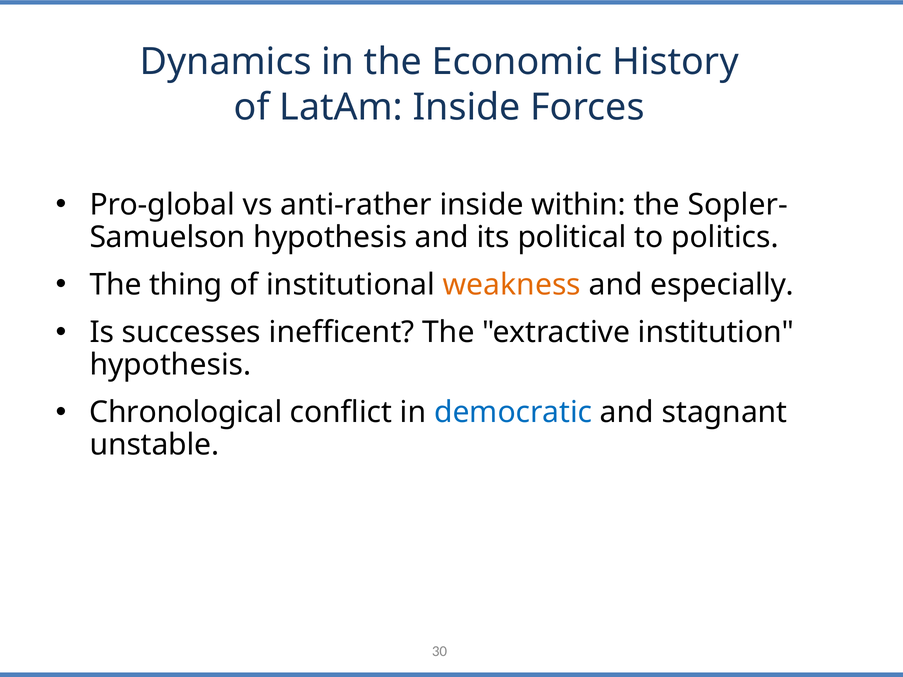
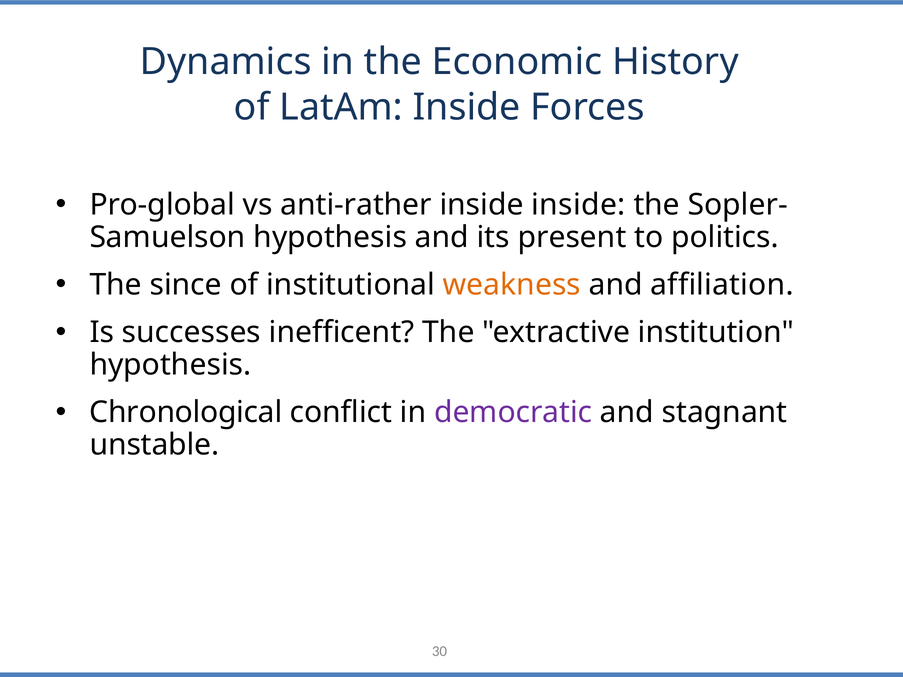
inside within: within -> inside (578, 205)
political: political -> present (572, 237)
thing: thing -> since (186, 285)
especially: especially -> affiliation (722, 285)
democratic colour: blue -> purple (513, 412)
